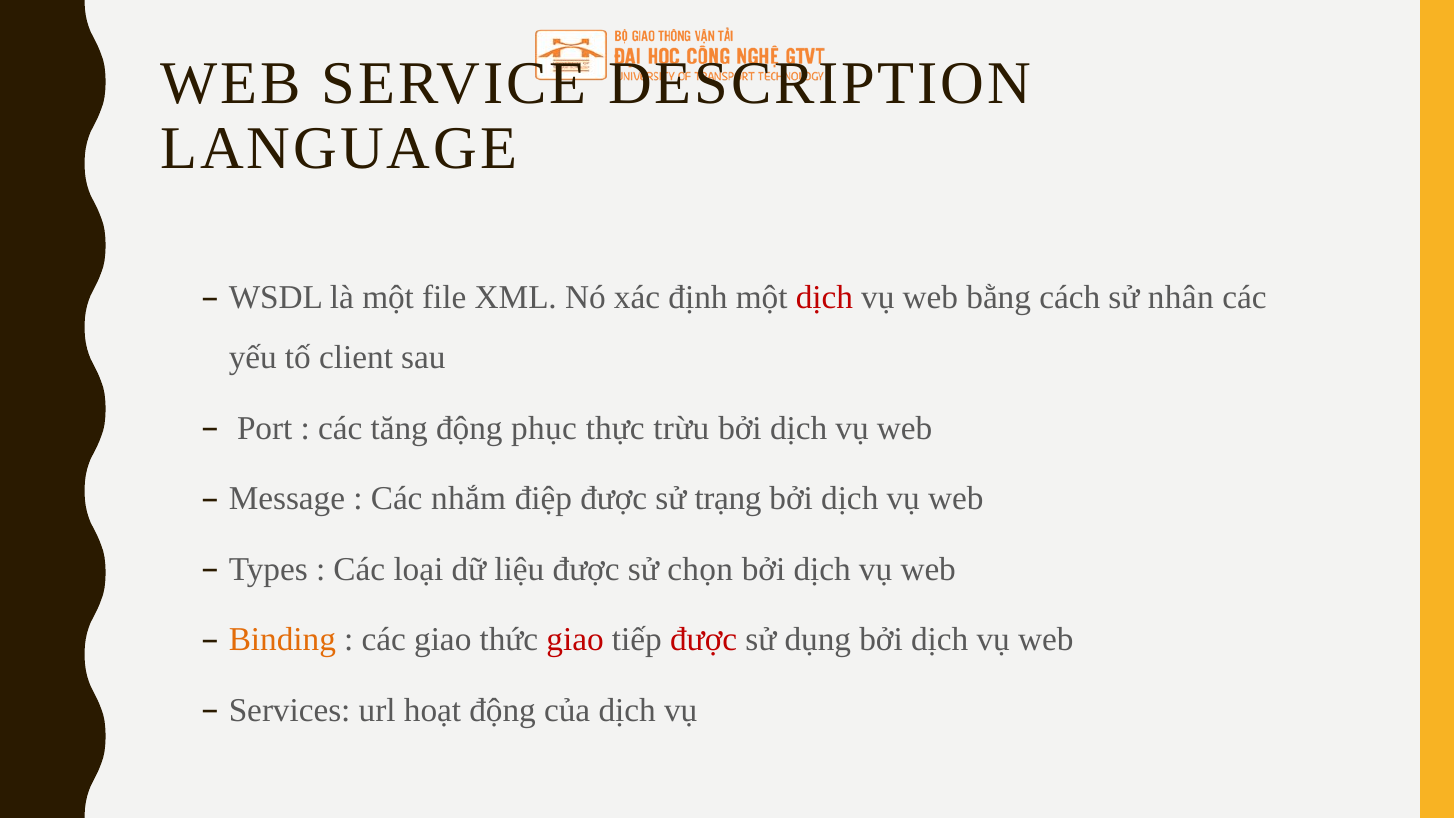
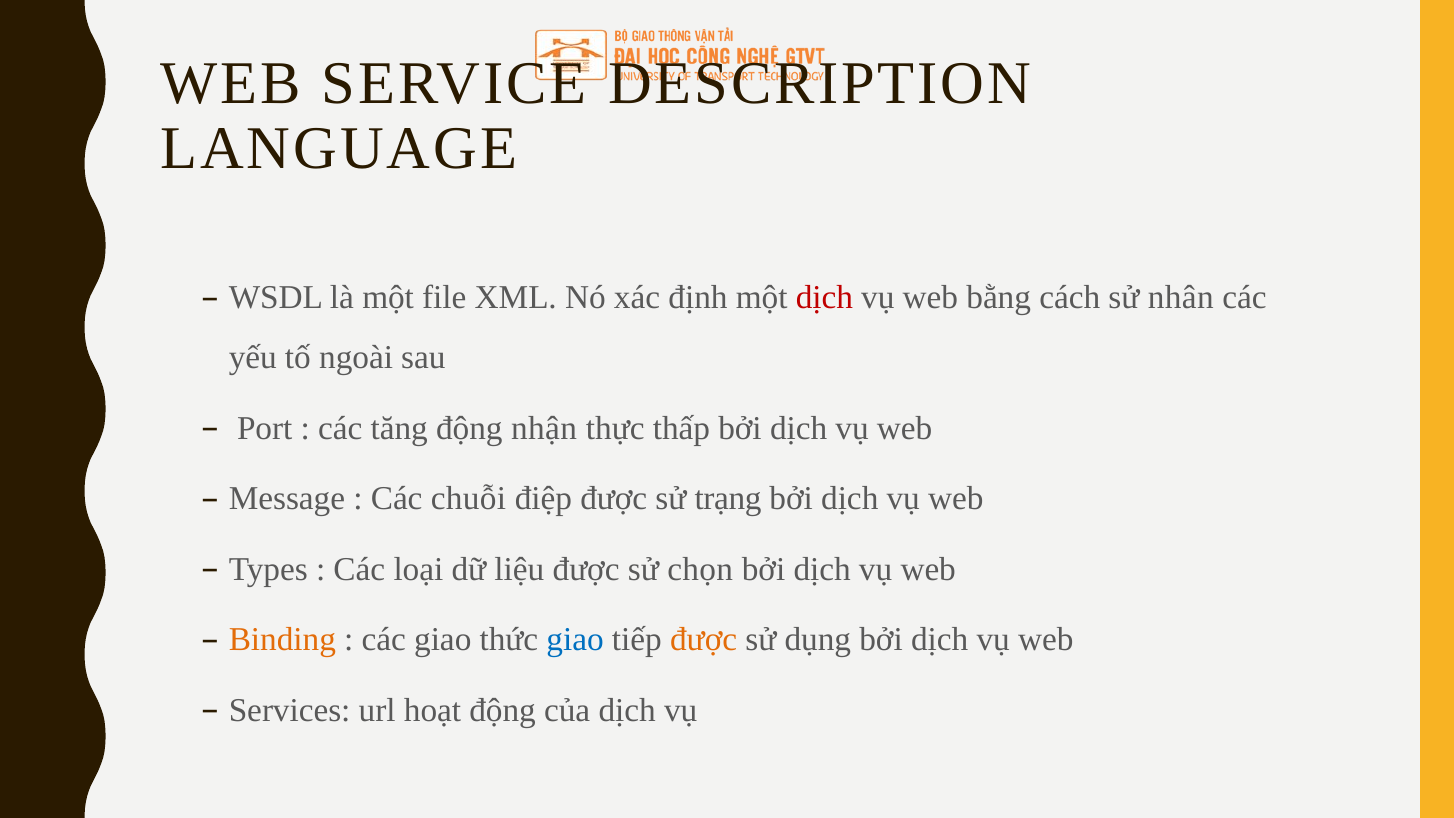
client: client -> ngoài (356, 358)
phục: phục -> nhận (544, 428)
trừu: trừu -> thấp (681, 428)
nhắm: nhắm -> chuỗi (469, 499)
giao colour: red -> blue (575, 640)
được colour: red -> orange (704, 640)
